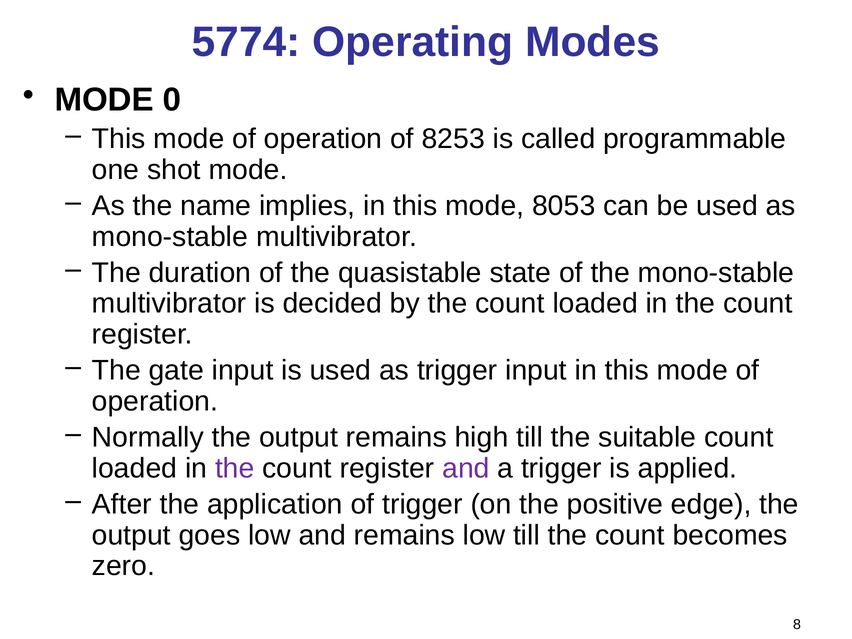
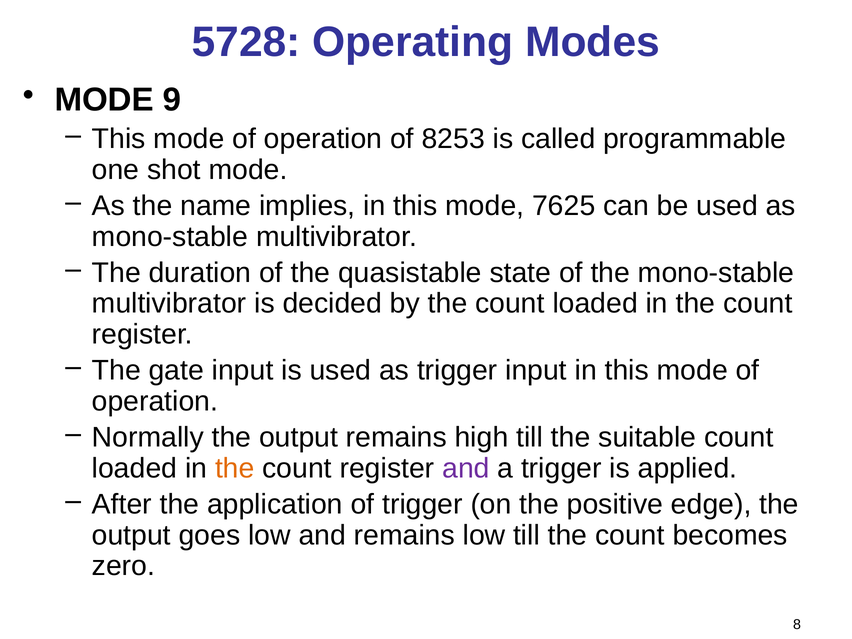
5774: 5774 -> 5728 (246, 42)
0: 0 -> 9 (172, 100)
8053: 8053 -> 7625 (564, 206)
the colour: purple -> orange (235, 468)
